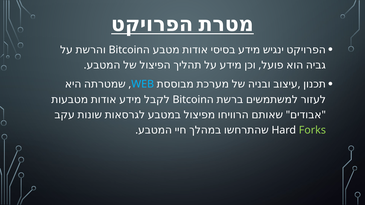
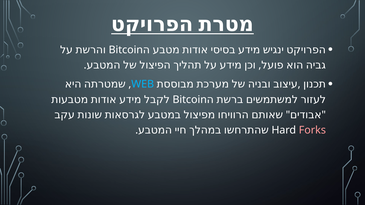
Forks colour: light green -> pink (312, 130)
